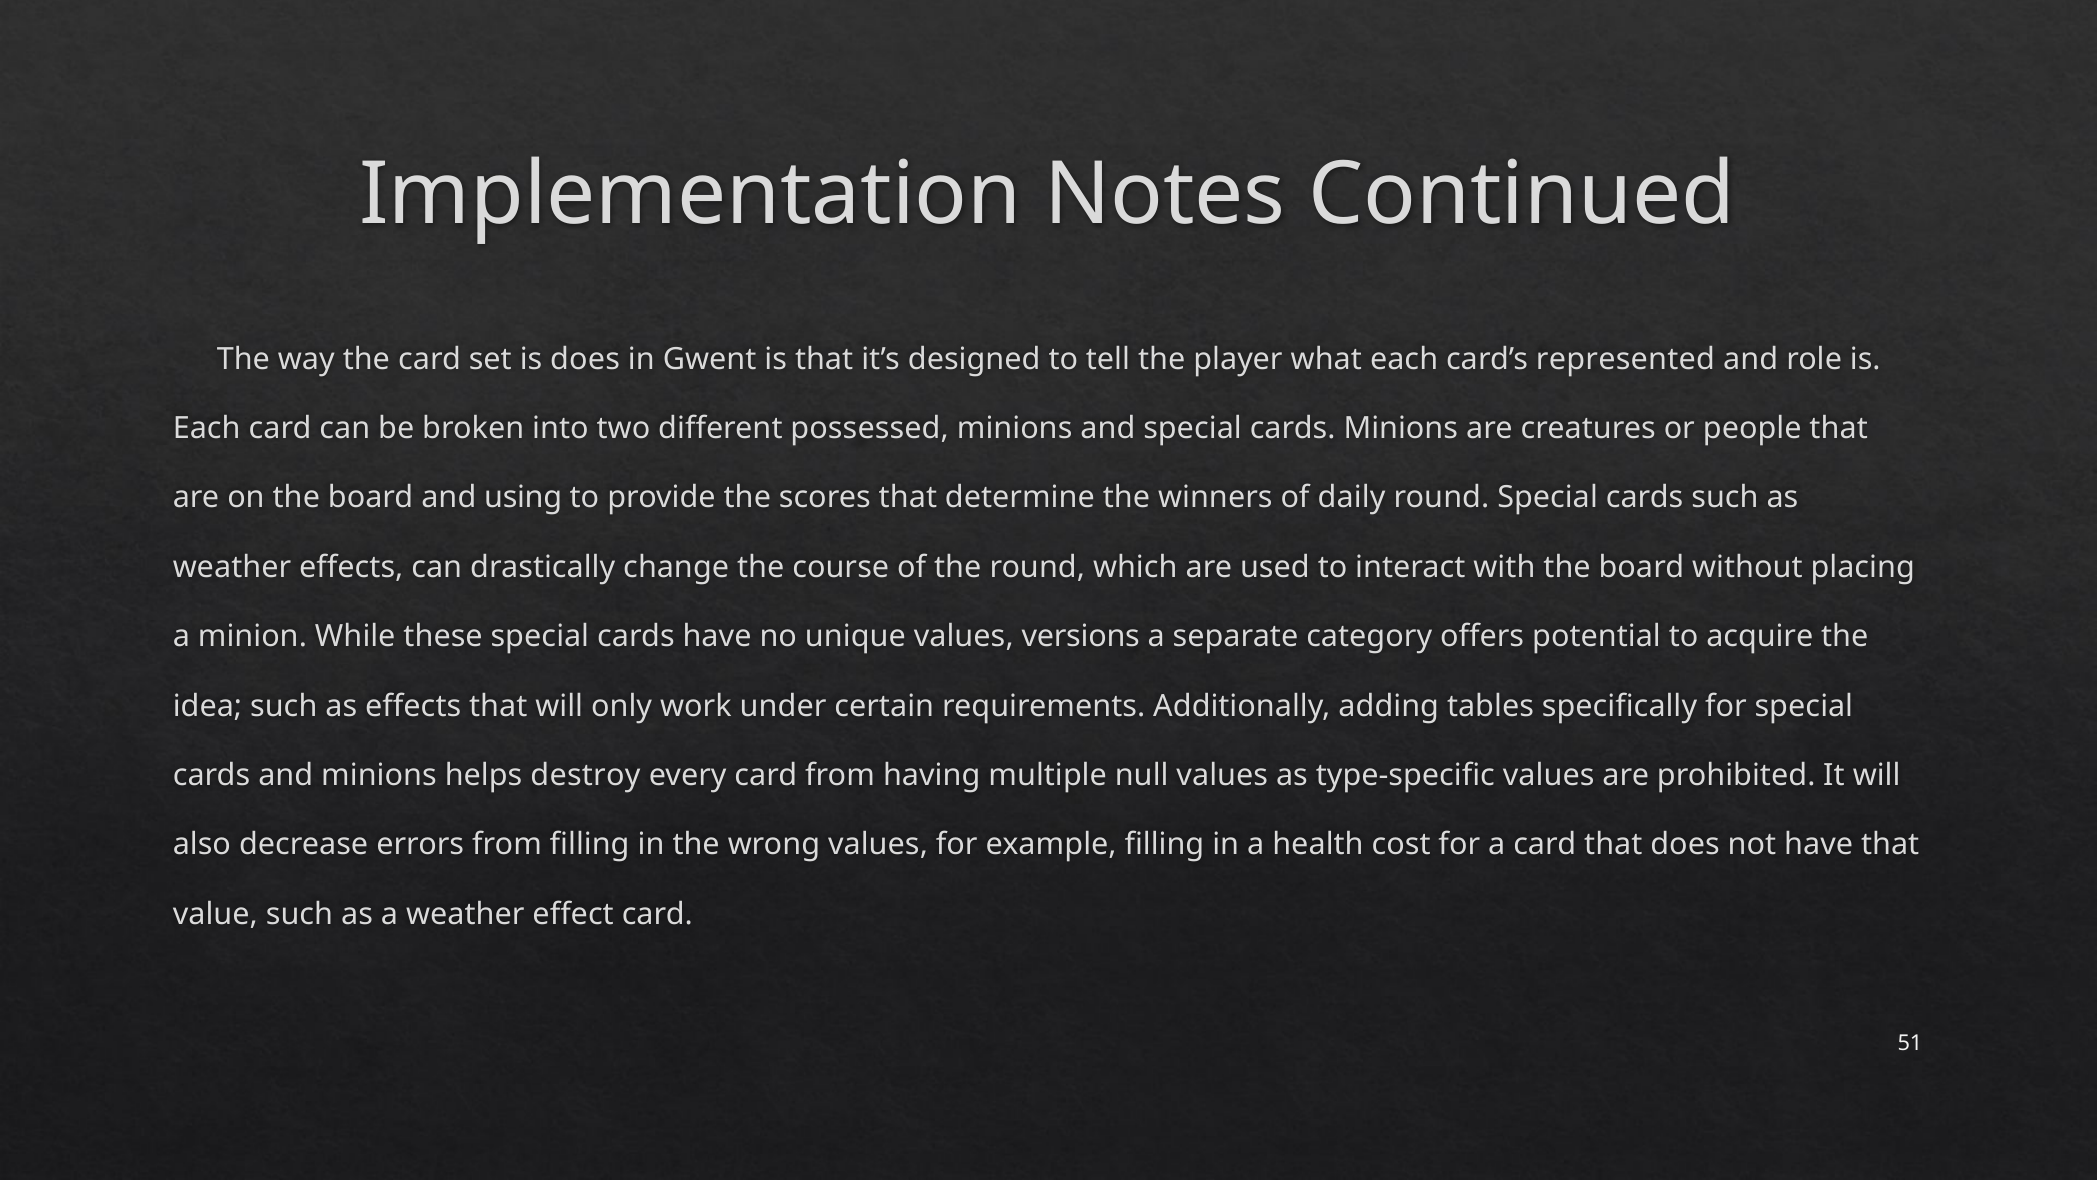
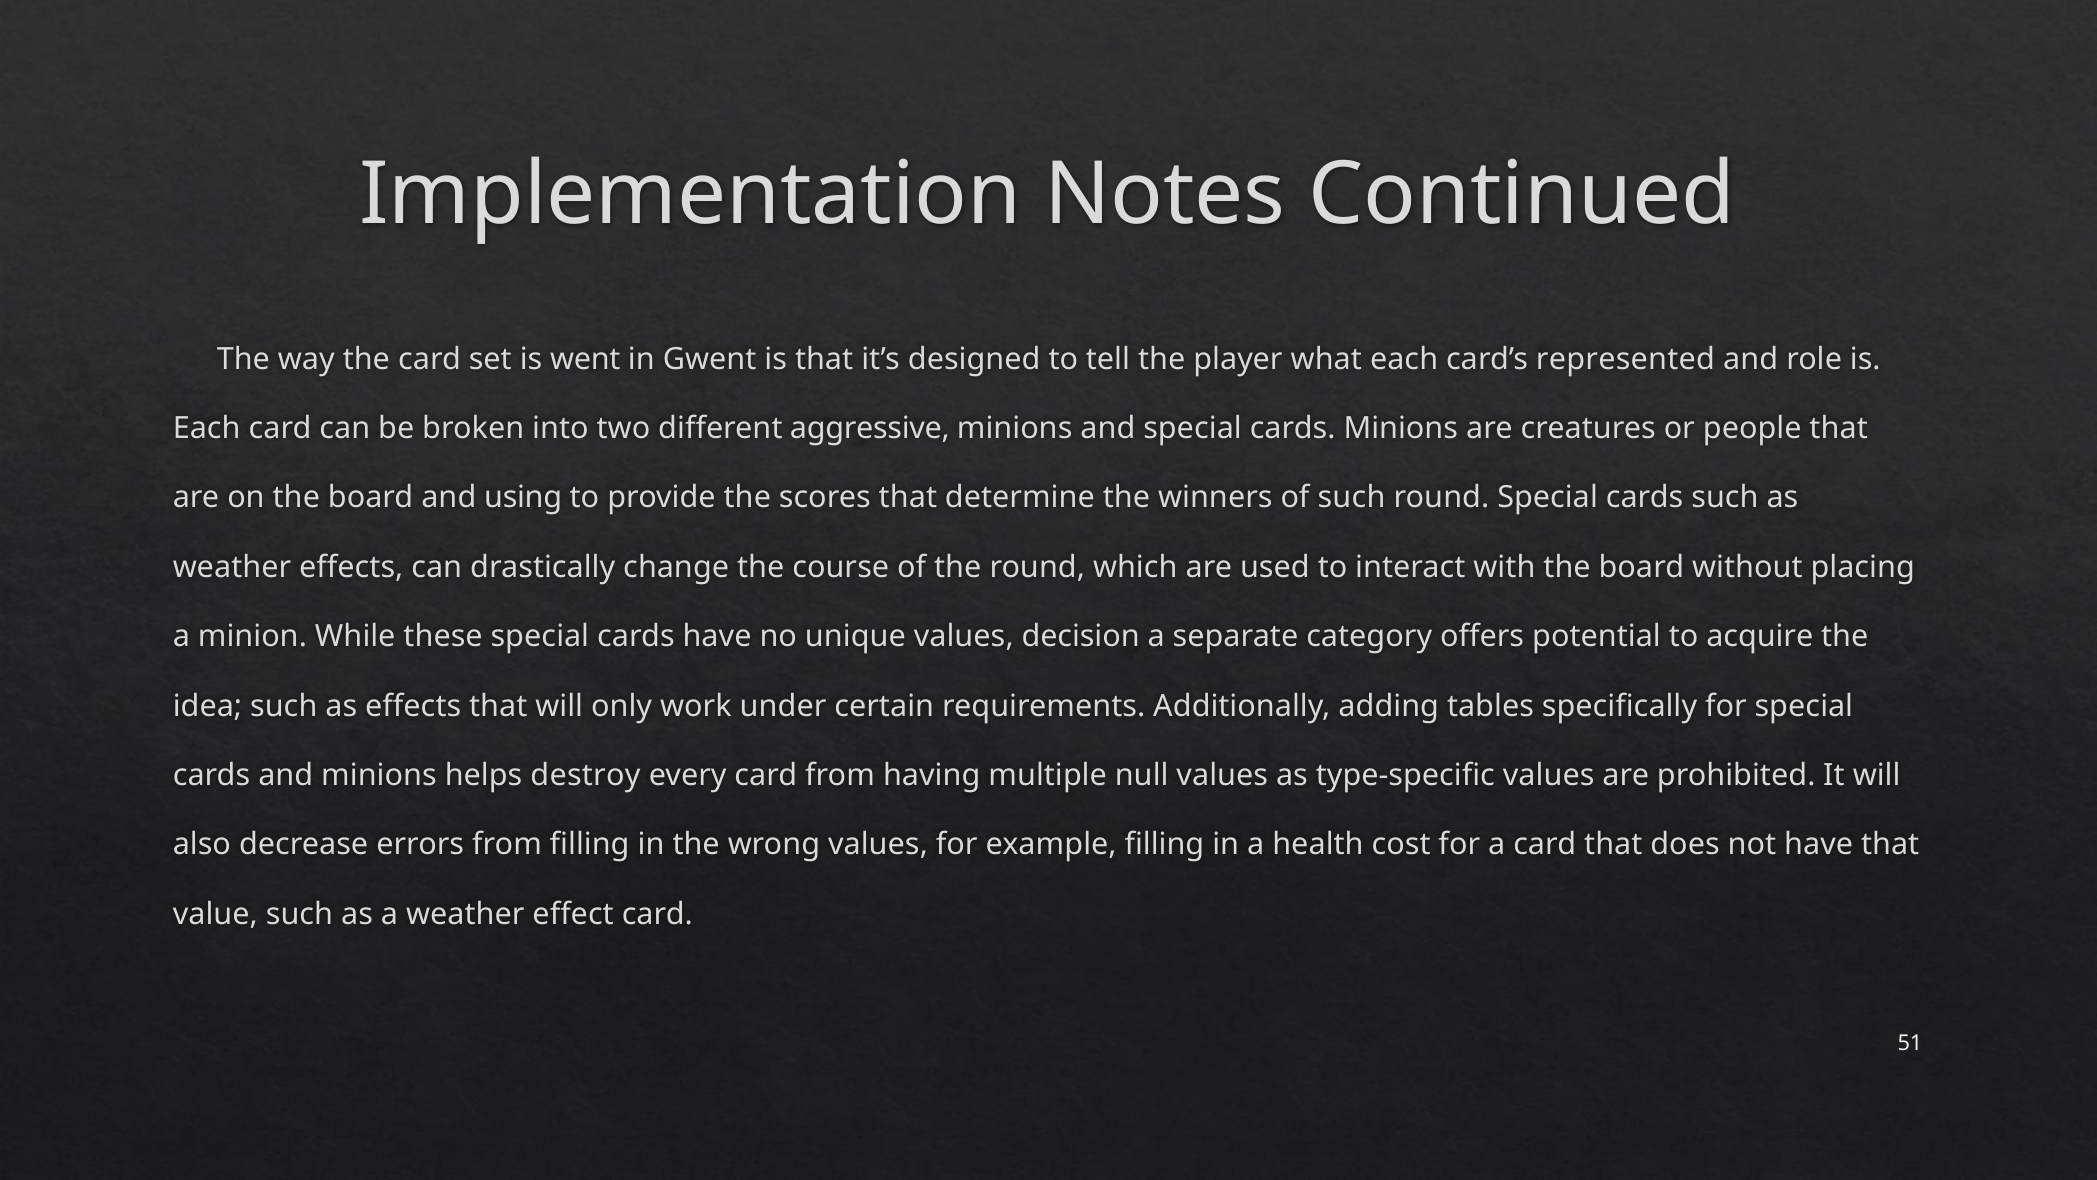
is does: does -> went (585, 359)
possessed: possessed -> aggressive (870, 428)
of daily: daily -> such (1352, 498)
versions: versions -> decision (1081, 636)
